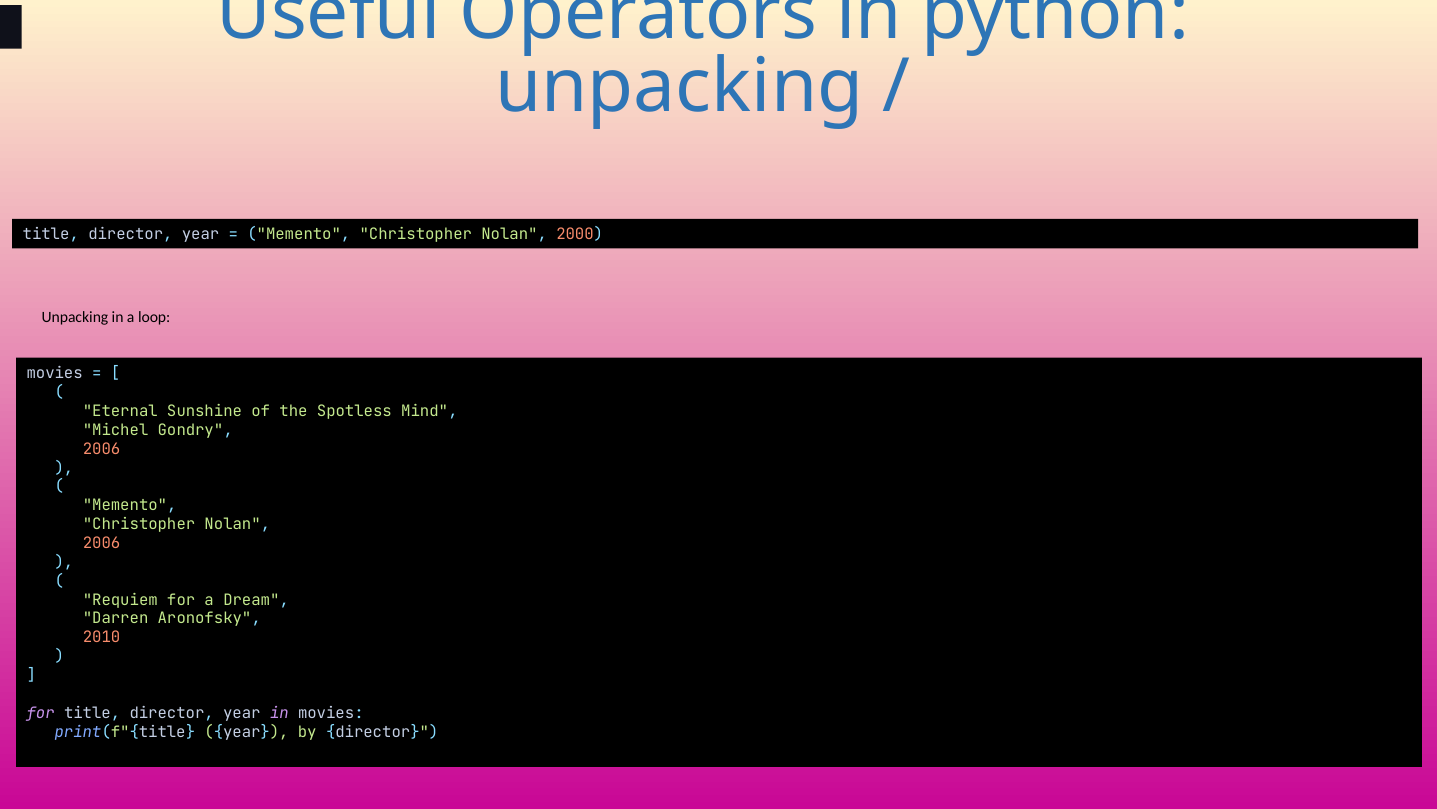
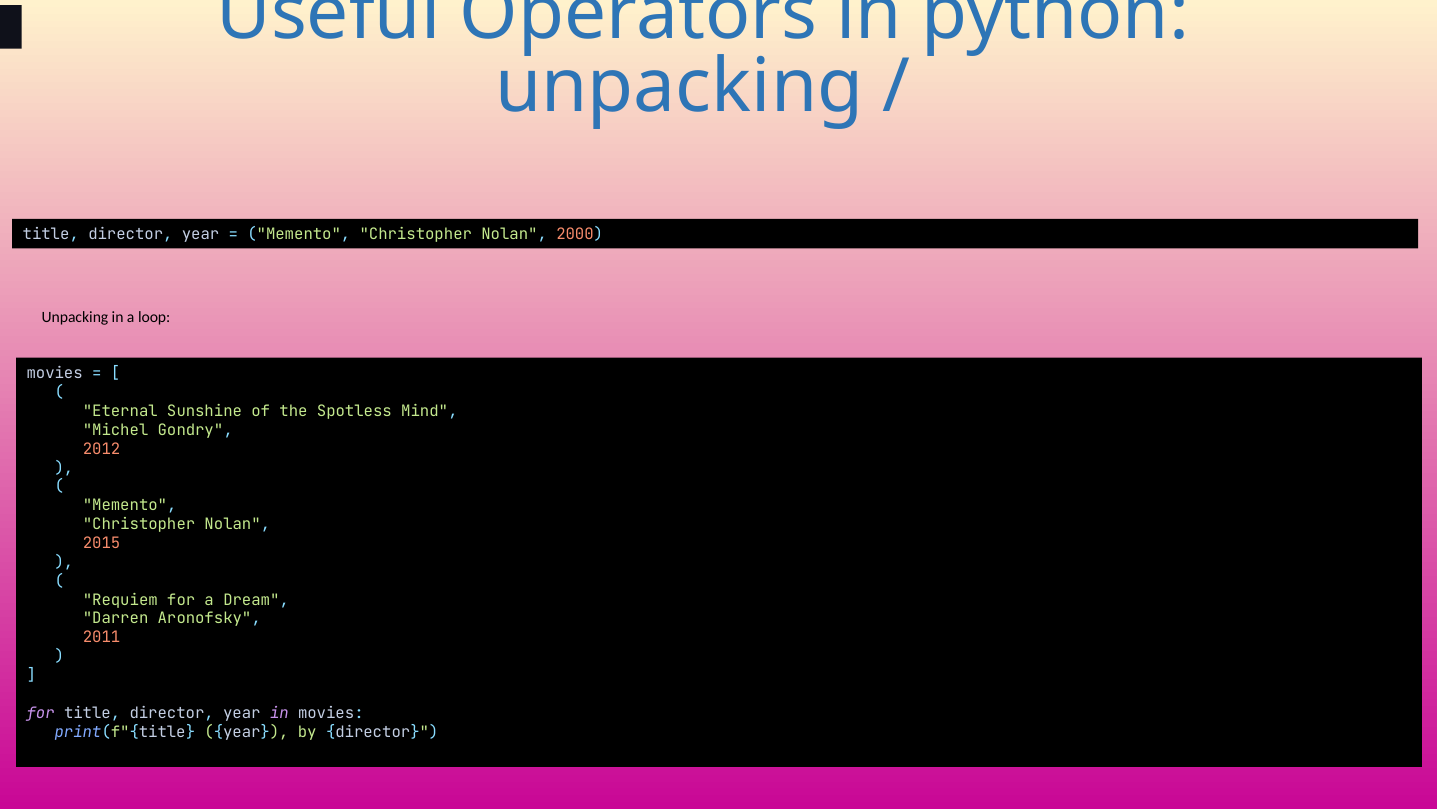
2006: 2006 -> 2012 (102, 449)
2006: 2006 -> 2015 (102, 543)
2010: 2010 -> 2011 (102, 637)
